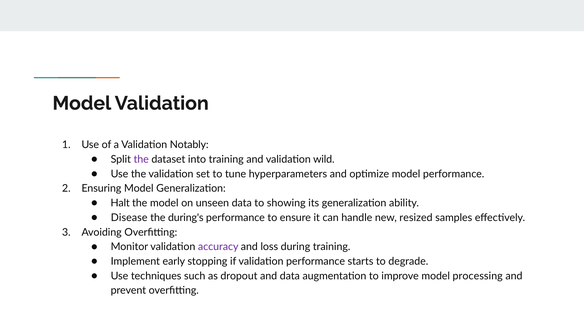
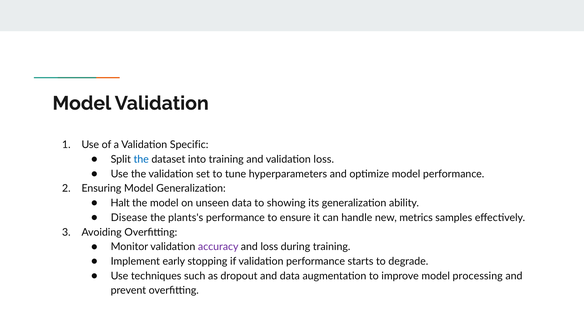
Notably: Notably -> Specific (189, 145)
the colour: purple -> blue (141, 159)
validation wild: wild -> loss (324, 159)
during's: during's -> plants's (186, 217)
resized: resized -> metrics (416, 217)
